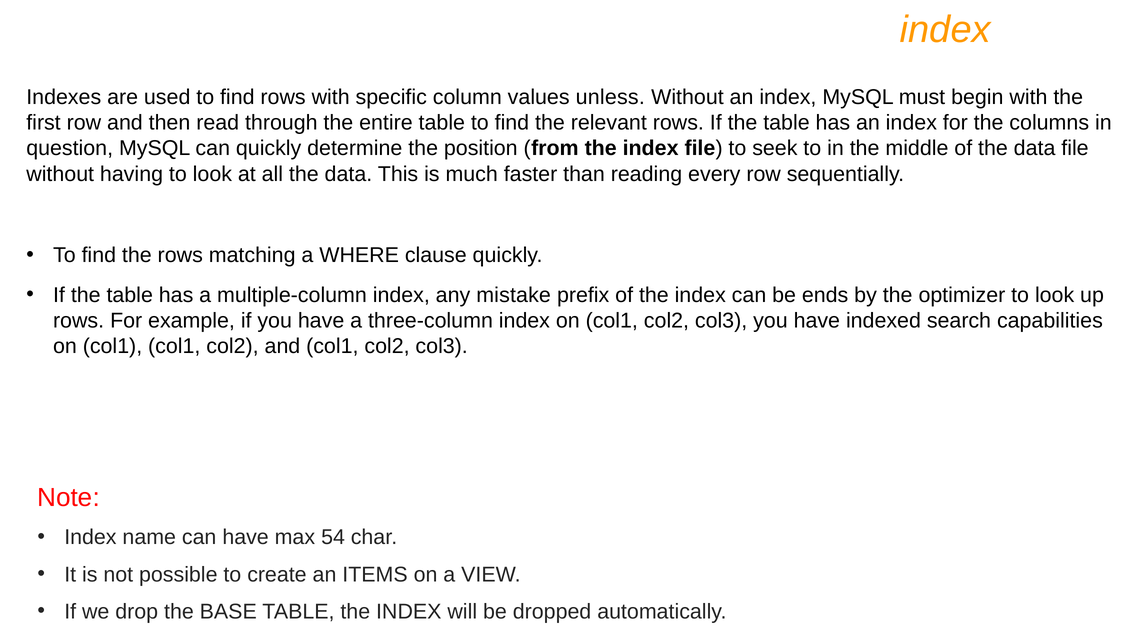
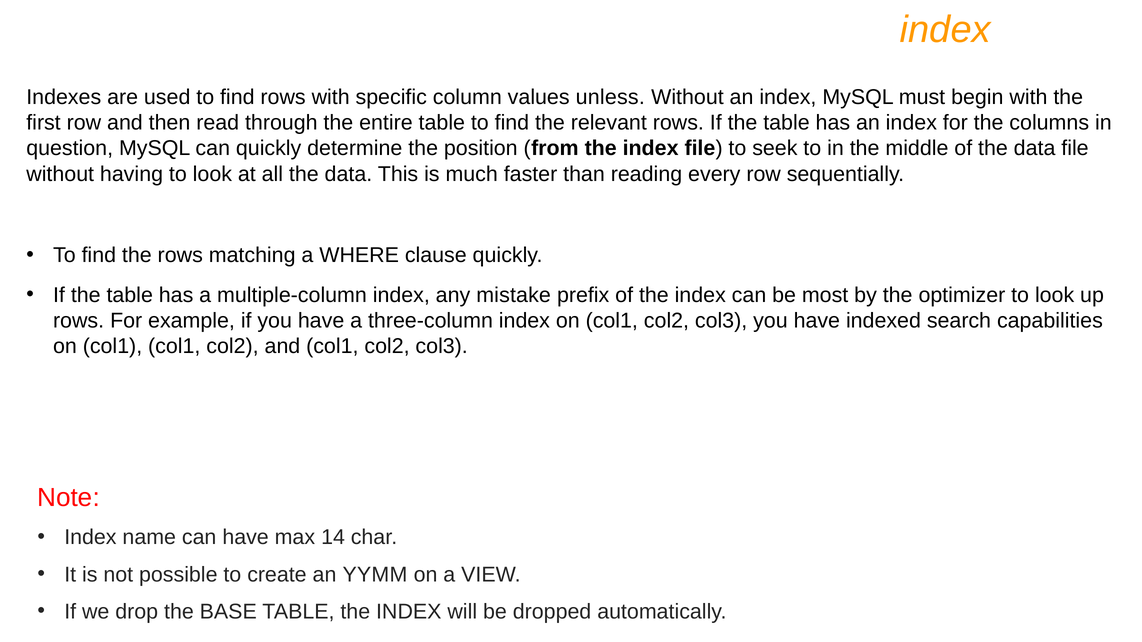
ends: ends -> most (825, 295)
54: 54 -> 14 (333, 538)
ITEMS: ITEMS -> YYMM (375, 575)
